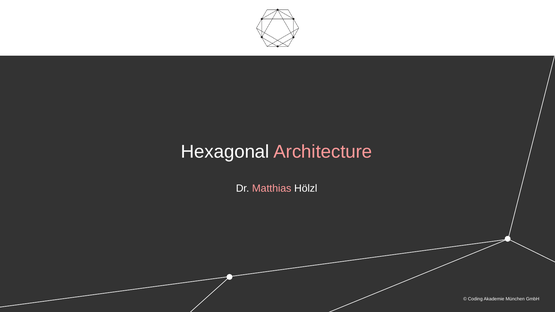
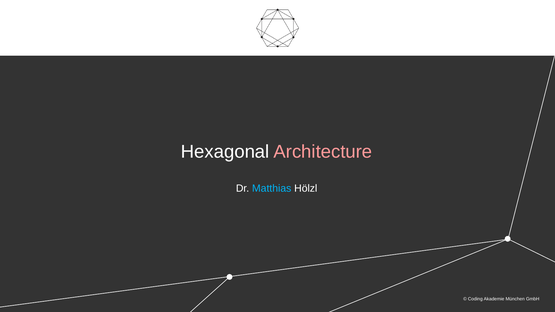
Matthias colour: pink -> light blue (272, 188)
